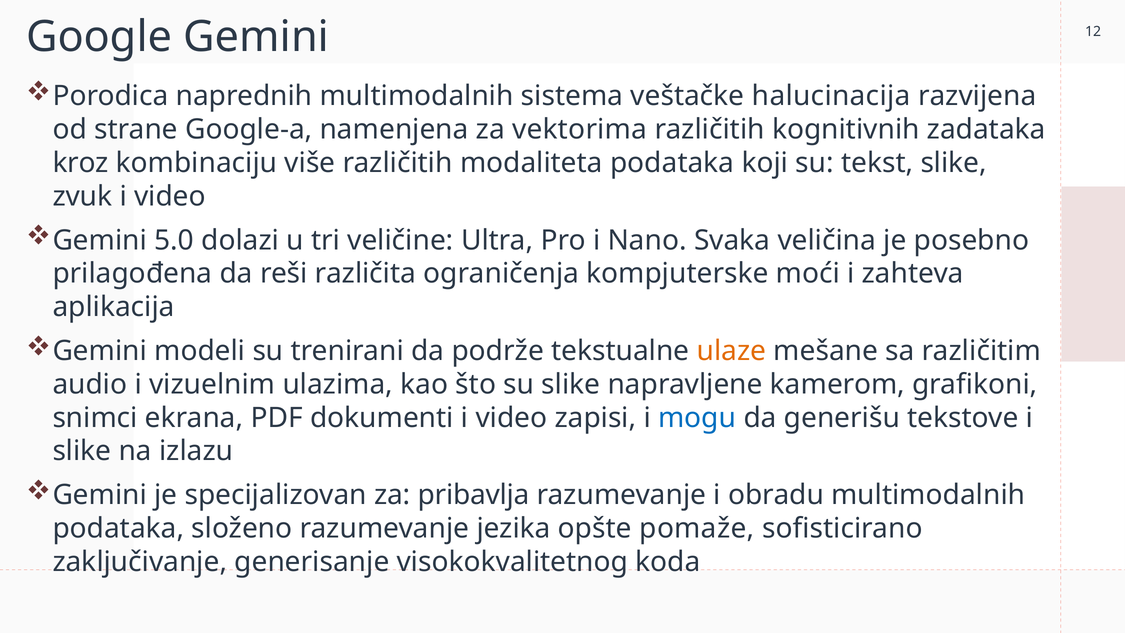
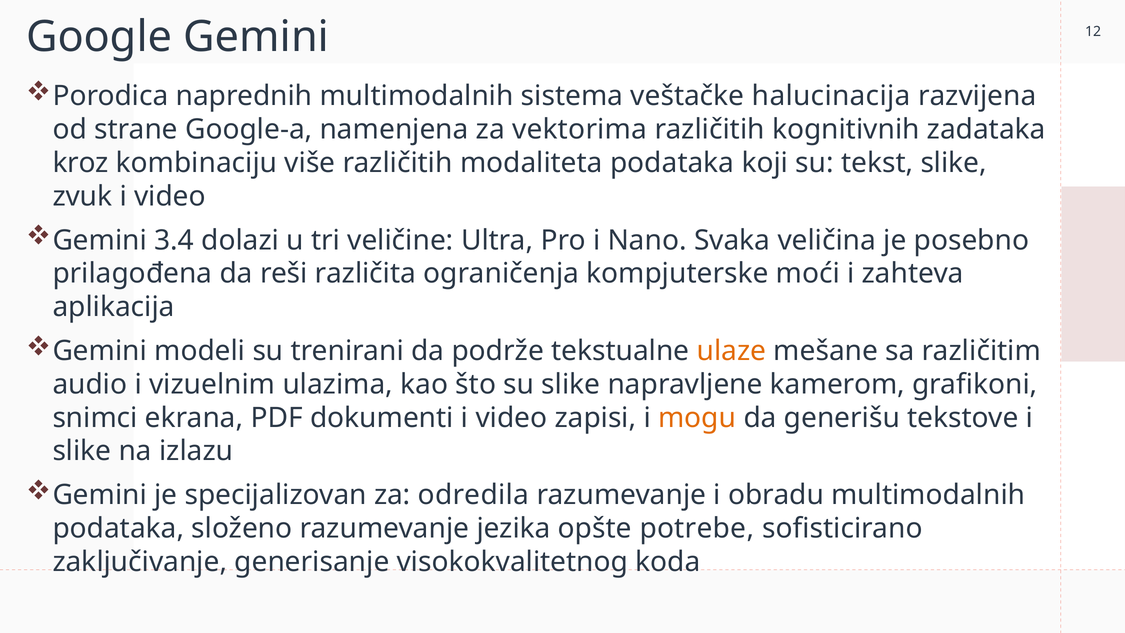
5.0: 5.0 -> 3.4 (174, 240)
mogu colour: blue -> orange (697, 418)
pribavlja: pribavlja -> odredila (473, 495)
pomaže: pomaže -> potrebe (697, 528)
